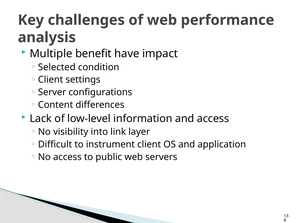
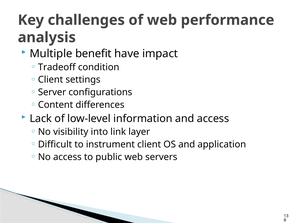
Selected: Selected -> Tradeoff (57, 67)
